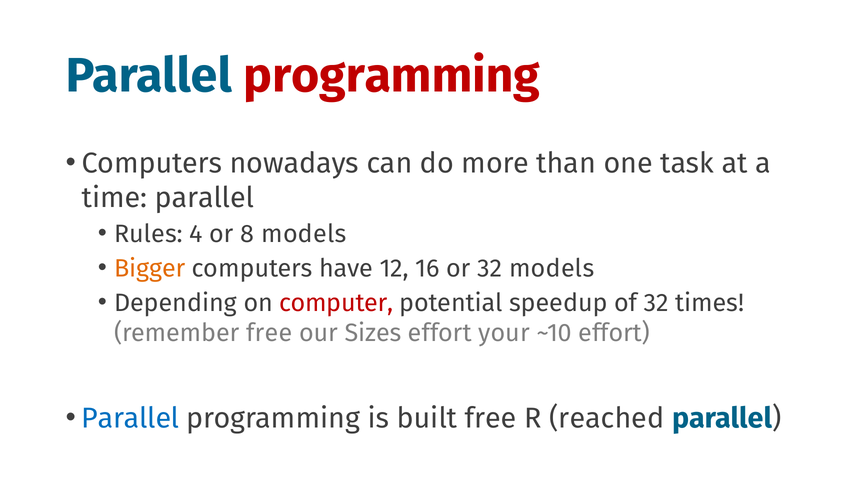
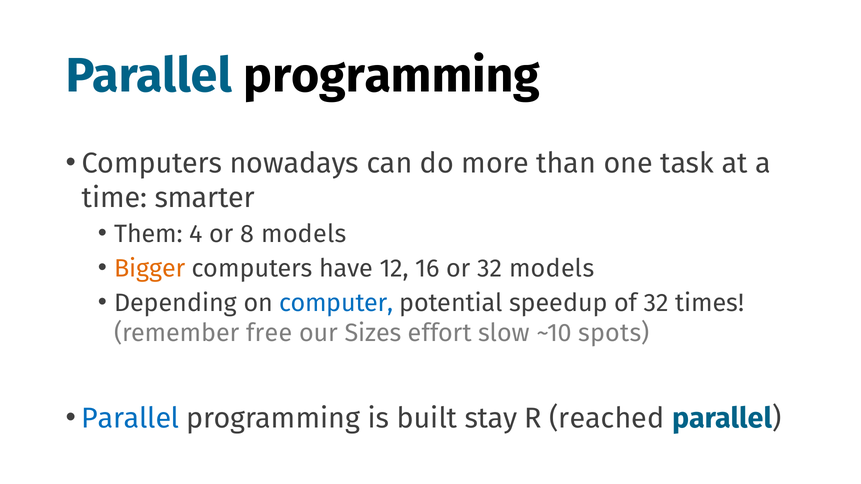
programming colour: red -> black (392, 76)
time parallel: parallel -> smarter (205, 198)
Rules: Rules -> Them (148, 234)
computer colour: red -> blue (336, 303)
your: your -> slow (504, 333)
~10 effort: effort -> spots (614, 333)
built free: free -> stay (491, 418)
